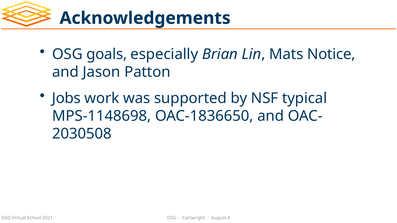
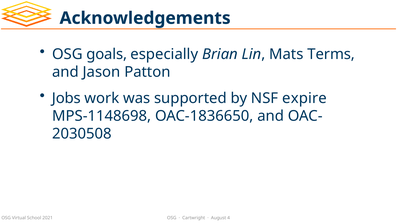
Notice: Notice -> Terms (331, 54)
typical: typical -> expire (305, 98)
